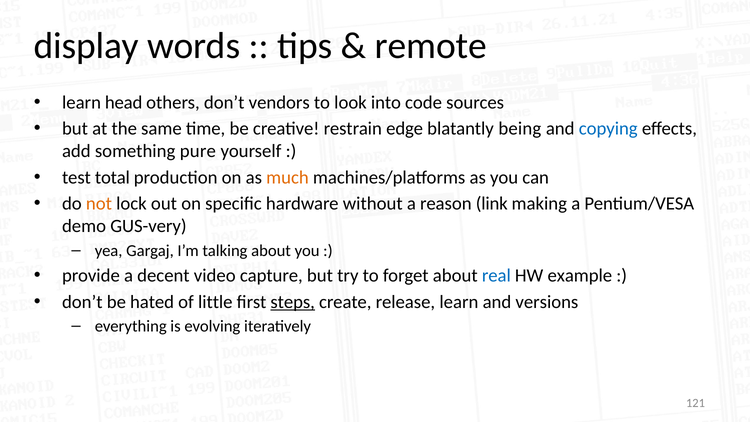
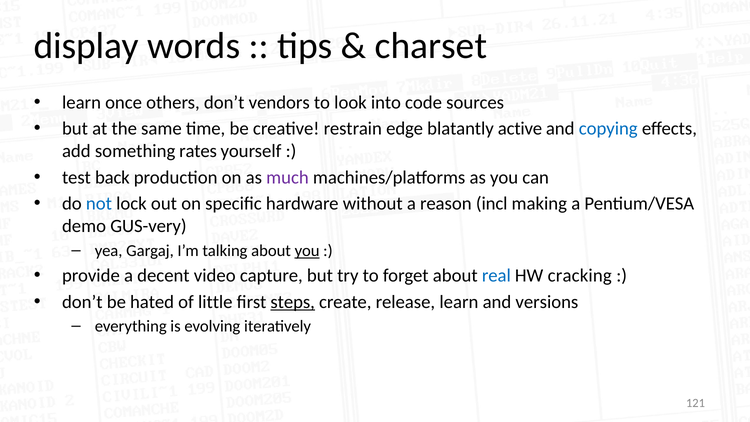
remote: remote -> charset (431, 46)
head: head -> once (124, 102)
being: being -> active (520, 129)
pure: pure -> rates (198, 151)
total: total -> back (112, 177)
much colour: orange -> purple (288, 177)
not colour: orange -> blue (99, 204)
link: link -> incl (492, 204)
you underline: none -> present (307, 251)
example: example -> cracking (580, 276)
